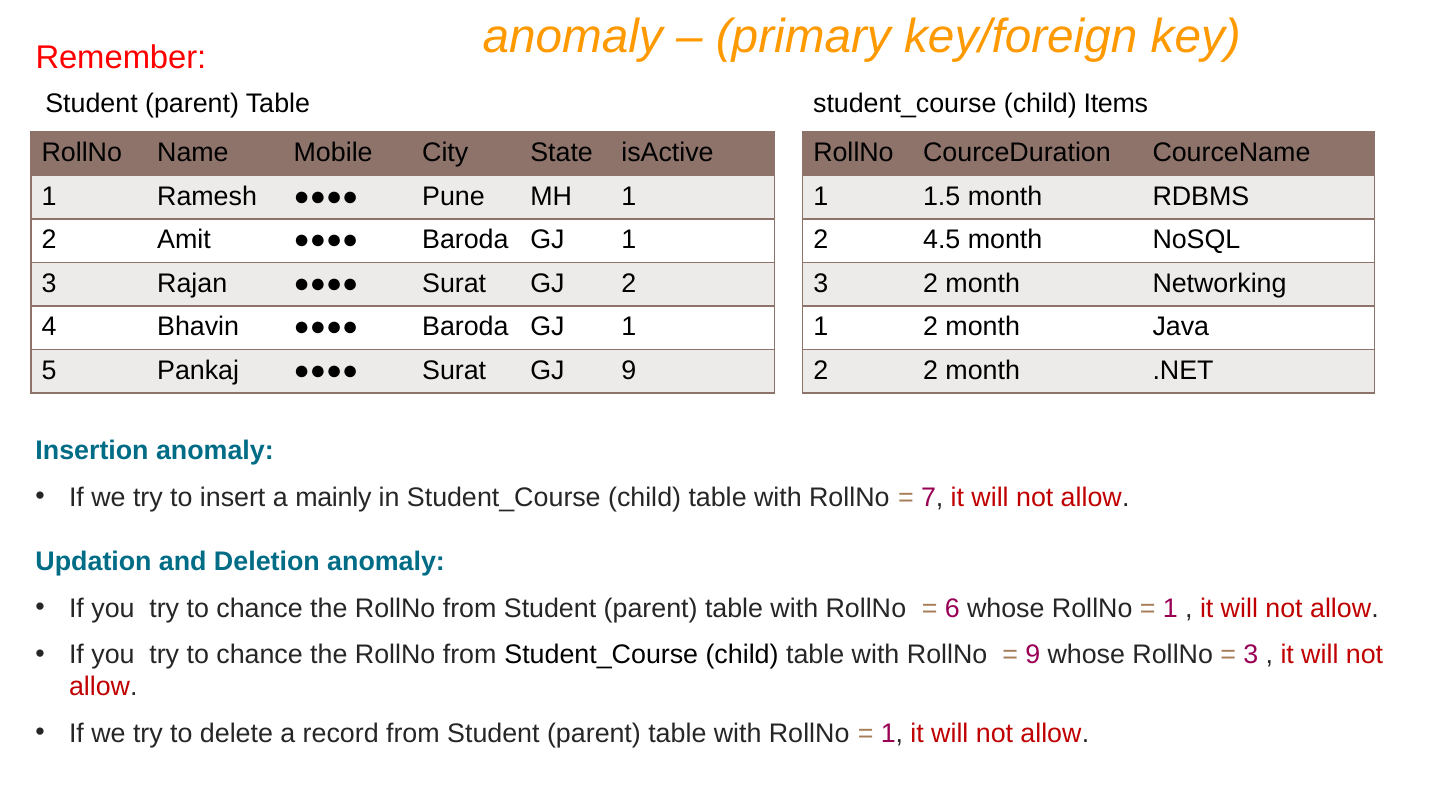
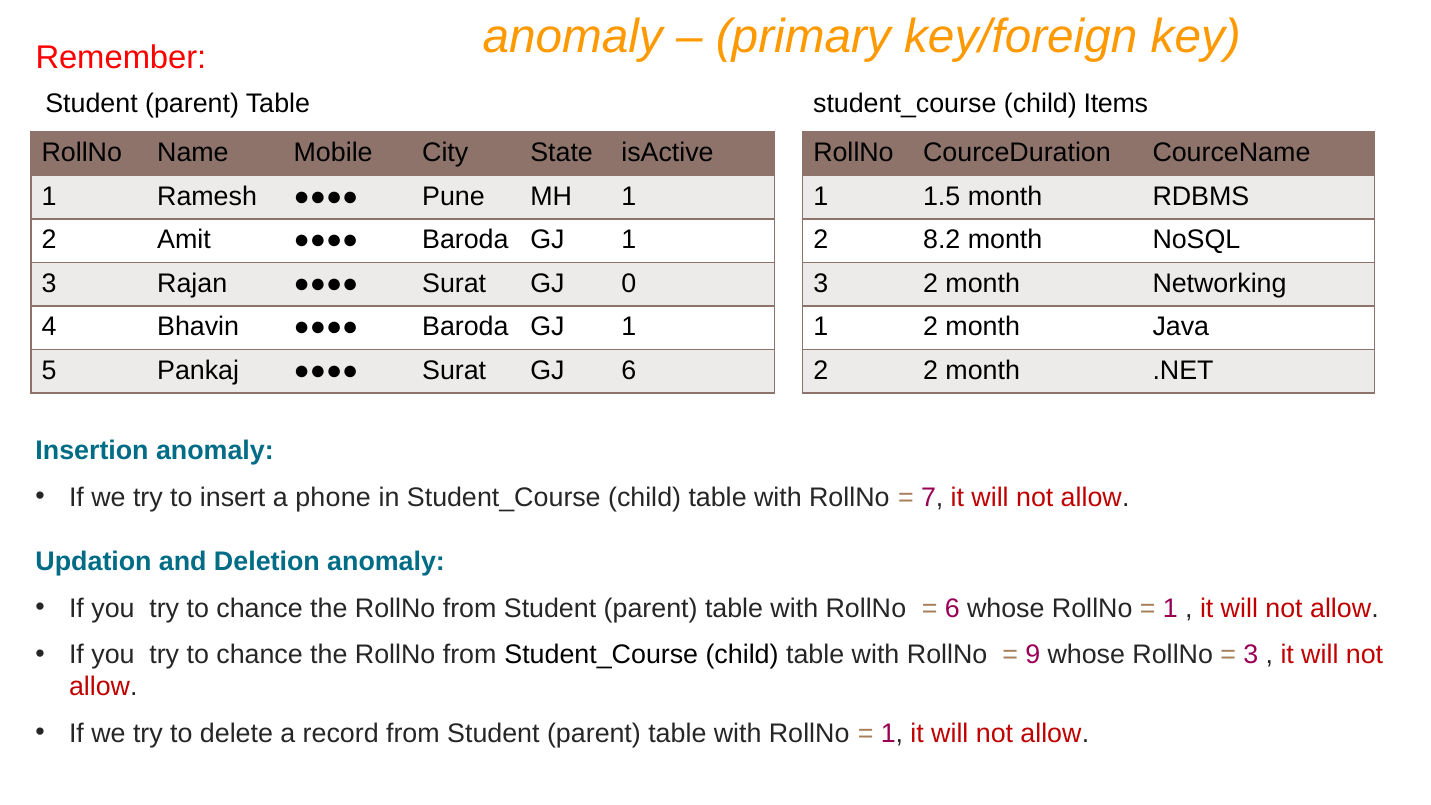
4.5: 4.5 -> 8.2 (942, 240)
GJ 2: 2 -> 0 (629, 283)
GJ 9: 9 -> 6 (629, 370)
mainly: mainly -> phone (333, 497)
